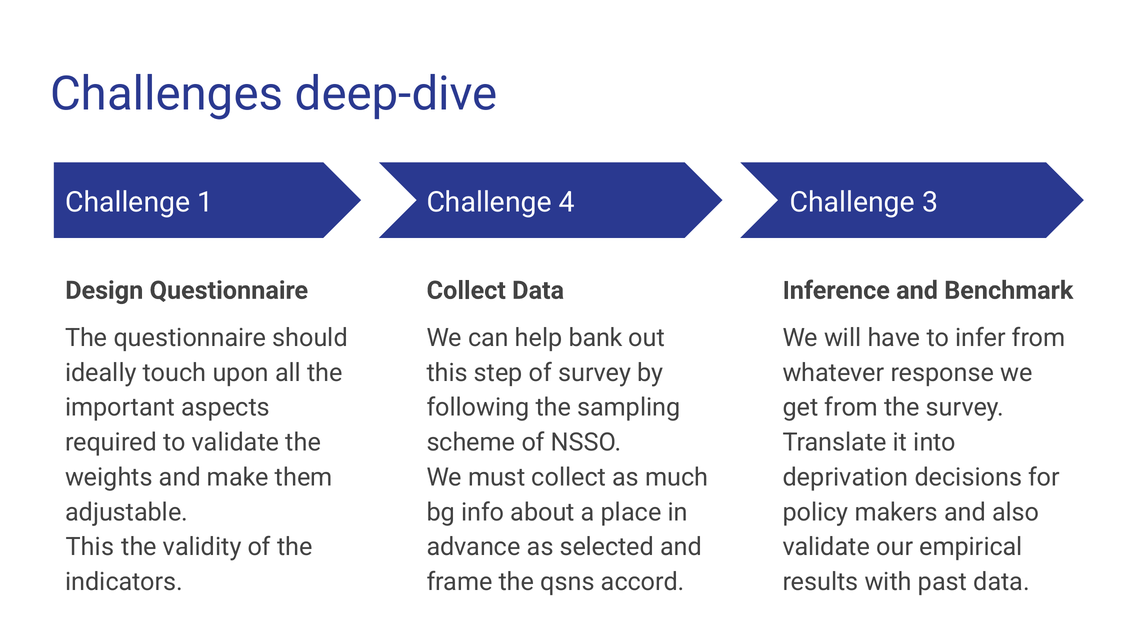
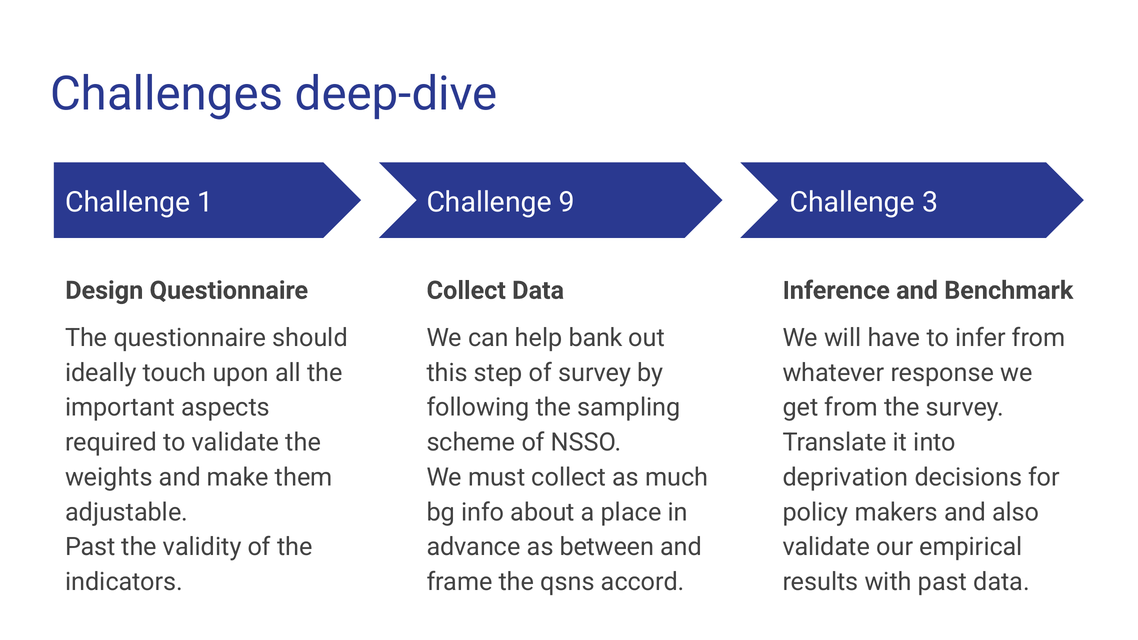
4: 4 -> 9 (567, 202)
This: This -> Past (90, 547)
selected: selected -> between (607, 547)
